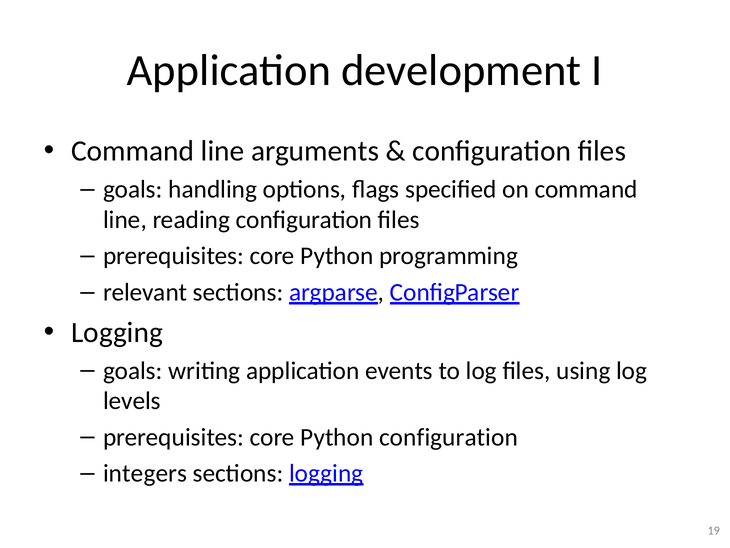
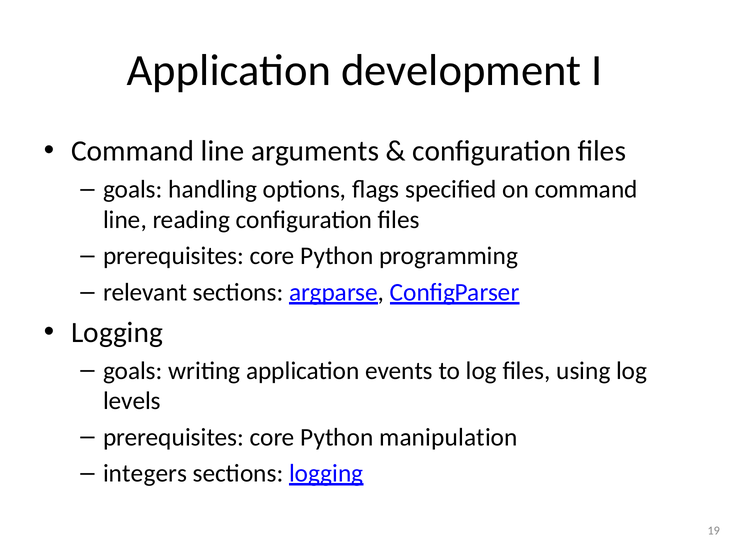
Python configuration: configuration -> manipulation (448, 437)
